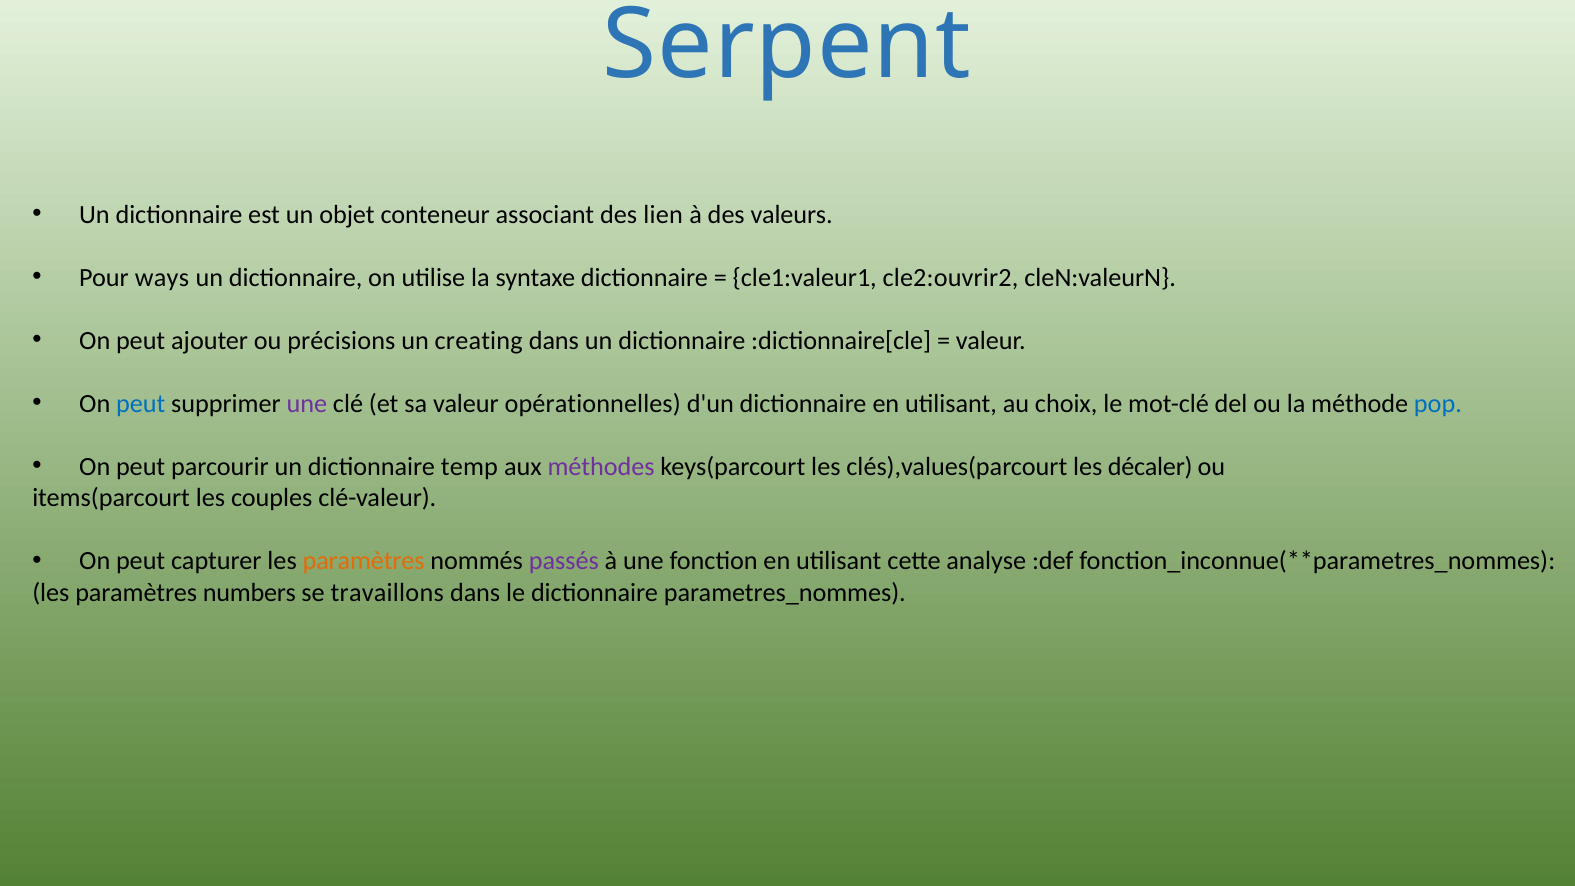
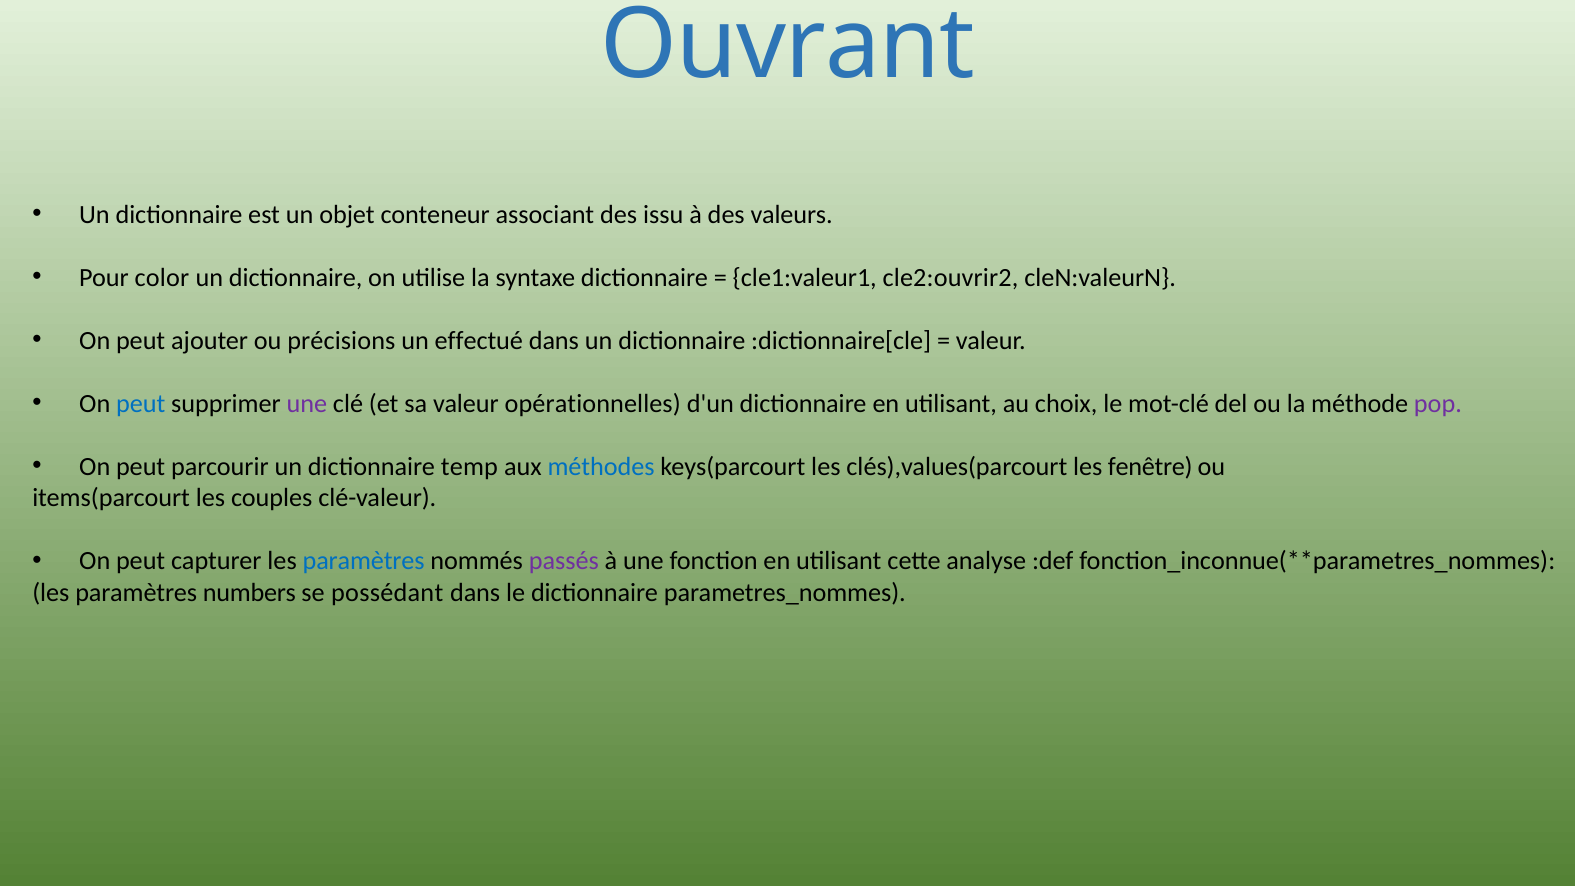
Serpent: Serpent -> Ouvrant (788, 45)
lien: lien -> issu (663, 215)
ways: ways -> color (162, 278)
creating: creating -> effectué (479, 341)
pop colour: blue -> purple (1438, 403)
méthodes colour: purple -> blue (601, 466)
décaler: décaler -> fenêtre (1150, 466)
paramètres colour: orange -> blue (364, 561)
travaillons: travaillons -> possédant (387, 592)
